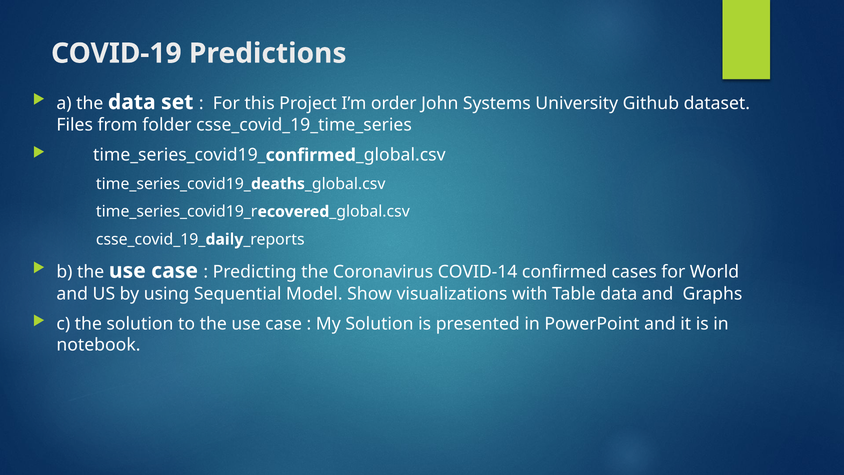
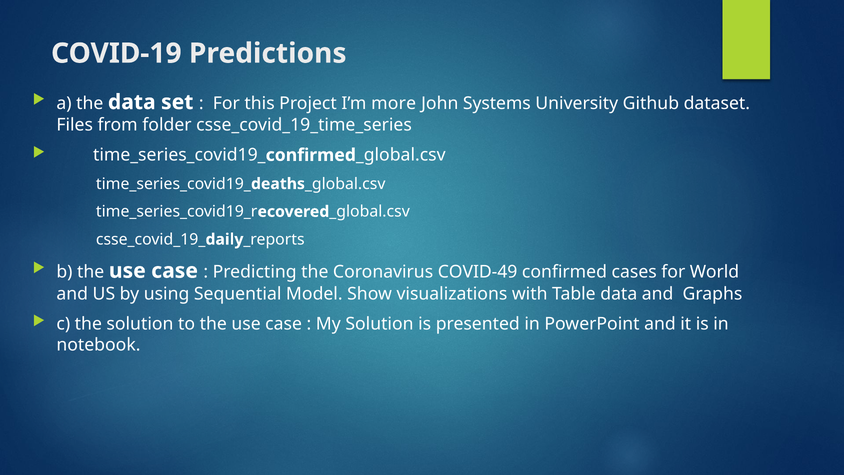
order: order -> more (394, 103)
COVID-14: COVID-14 -> COVID-49 (478, 272)
